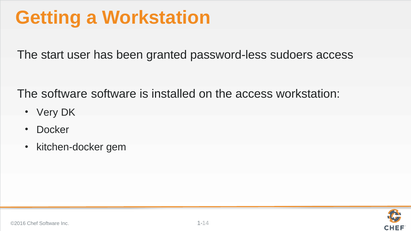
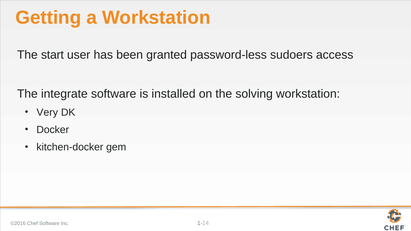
The software: software -> integrate (64, 94)
the access: access -> solving (254, 94)
